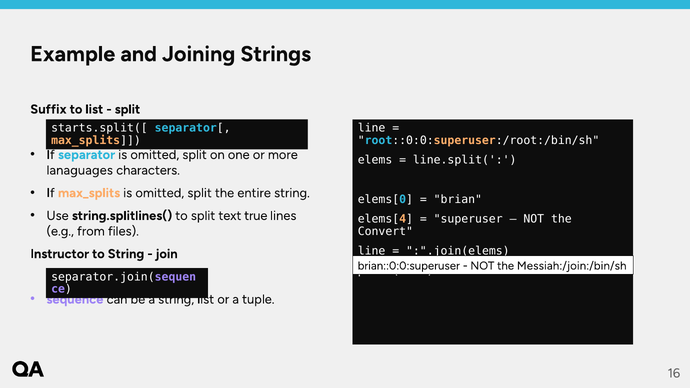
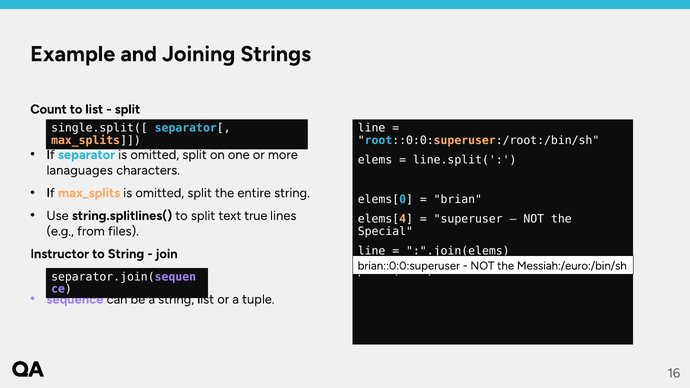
Suffix: Suffix -> Count (49, 109)
starts.split([: starts.split([ -> single.split([ (99, 128)
Convert: Convert -> Special (385, 231)
Messiah:/join:/bin/sh: Messiah:/join:/bin/sh -> Messiah:/euro:/bin/sh (572, 266)
